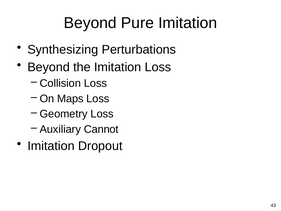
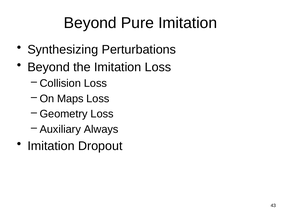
Cannot: Cannot -> Always (101, 129)
